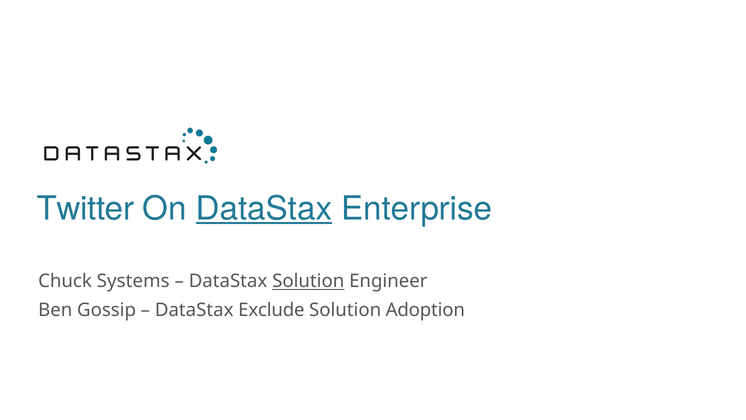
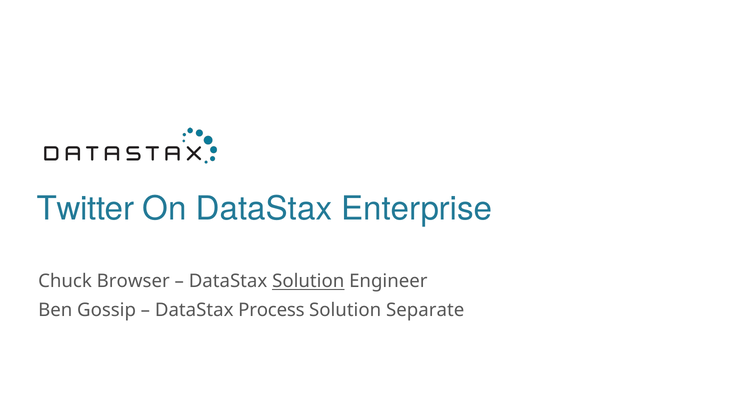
DataStax underline: present -> none (264, 209)
Systems: Systems -> Browser (133, 281)
Exclude: Exclude -> Process (271, 310)
Adoption: Adoption -> Separate (425, 310)
